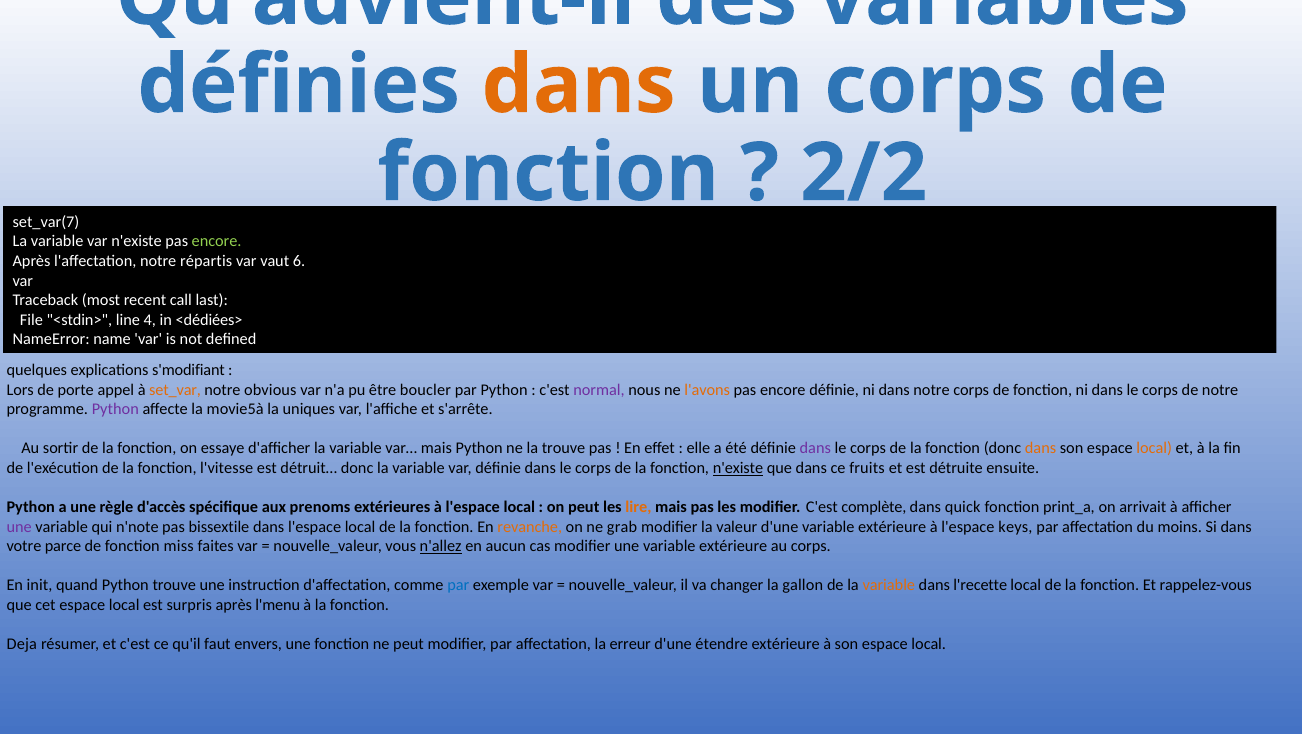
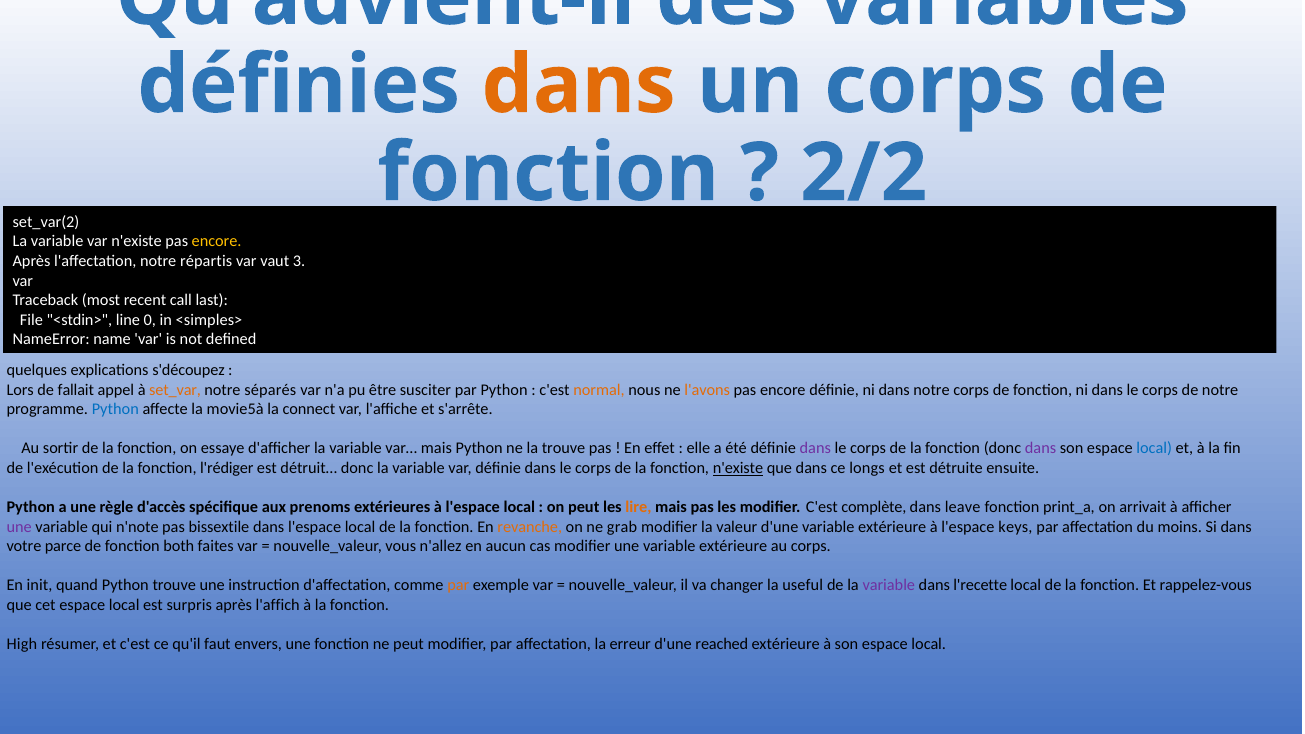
set_var(7: set_var(7 -> set_var(2 (46, 222)
encore colour: light green -> yellow (217, 242)
6: 6 -> 3 (299, 261)
4: 4 -> 0 (150, 320)
<dédiées>: <dédiées> -> <simples> (209, 320)
s'modifiant: s'modifiant -> s'découpez (189, 370)
porte: porte -> fallait (76, 390)
obvious: obvious -> séparés (270, 390)
boucler: boucler -> susciter (425, 390)
normal colour: purple -> orange (599, 390)
Python colour: purple -> blue (115, 409)
uniques: uniques -> connect (309, 409)
dans colour: orange -> purple (1041, 449)
local colour: orange -> blue (1154, 449)
l'vitesse: l'vitesse -> l'rédiger (227, 468)
fruits: fruits -> longs (867, 468)
quick: quick -> leave (963, 507)
miss: miss -> both (179, 546)
n'allez underline: present -> none (441, 546)
par colour: blue -> orange (458, 586)
gallon: gallon -> useful (803, 586)
variable colour: orange -> purple (889, 586)
l'menu: l'menu -> l'affich (278, 605)
Deja: Deja -> High (22, 644)
étendre: étendre -> reached (722, 644)
